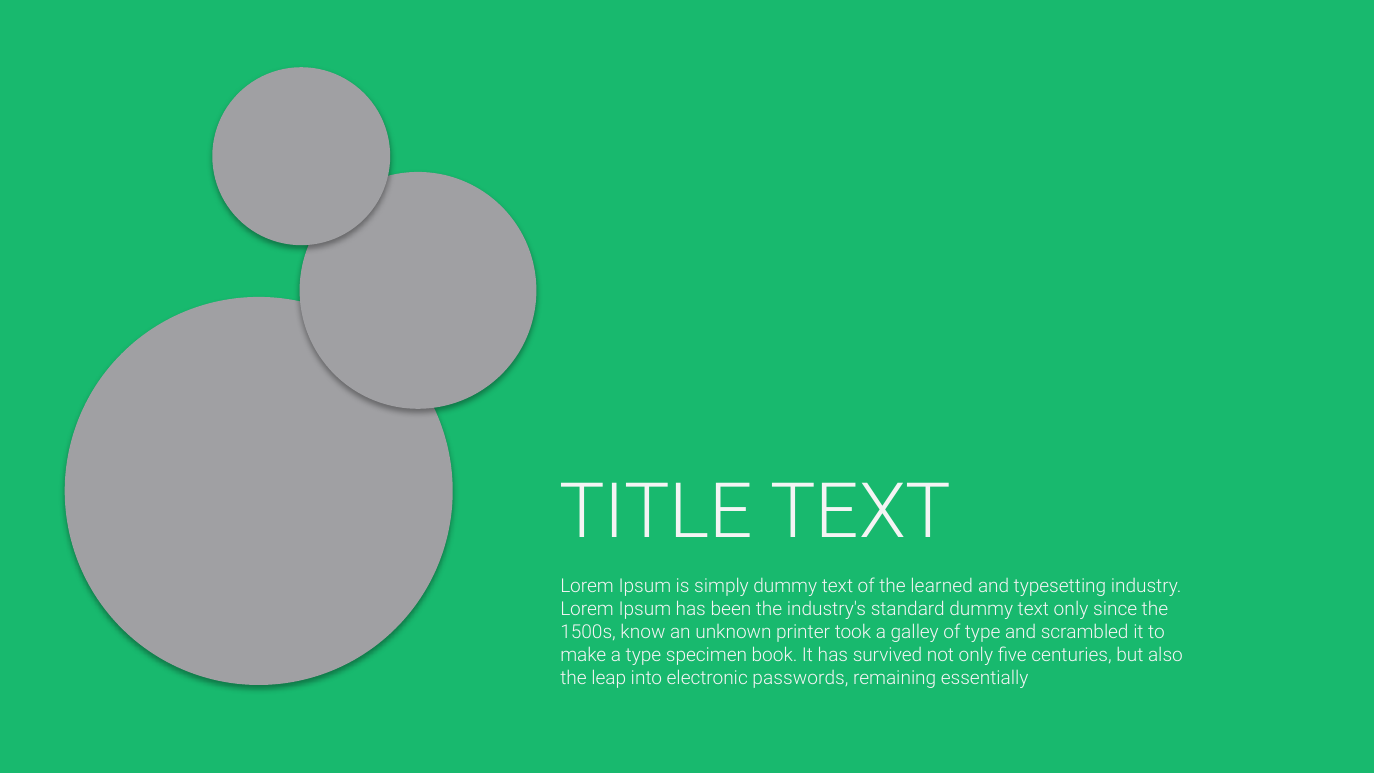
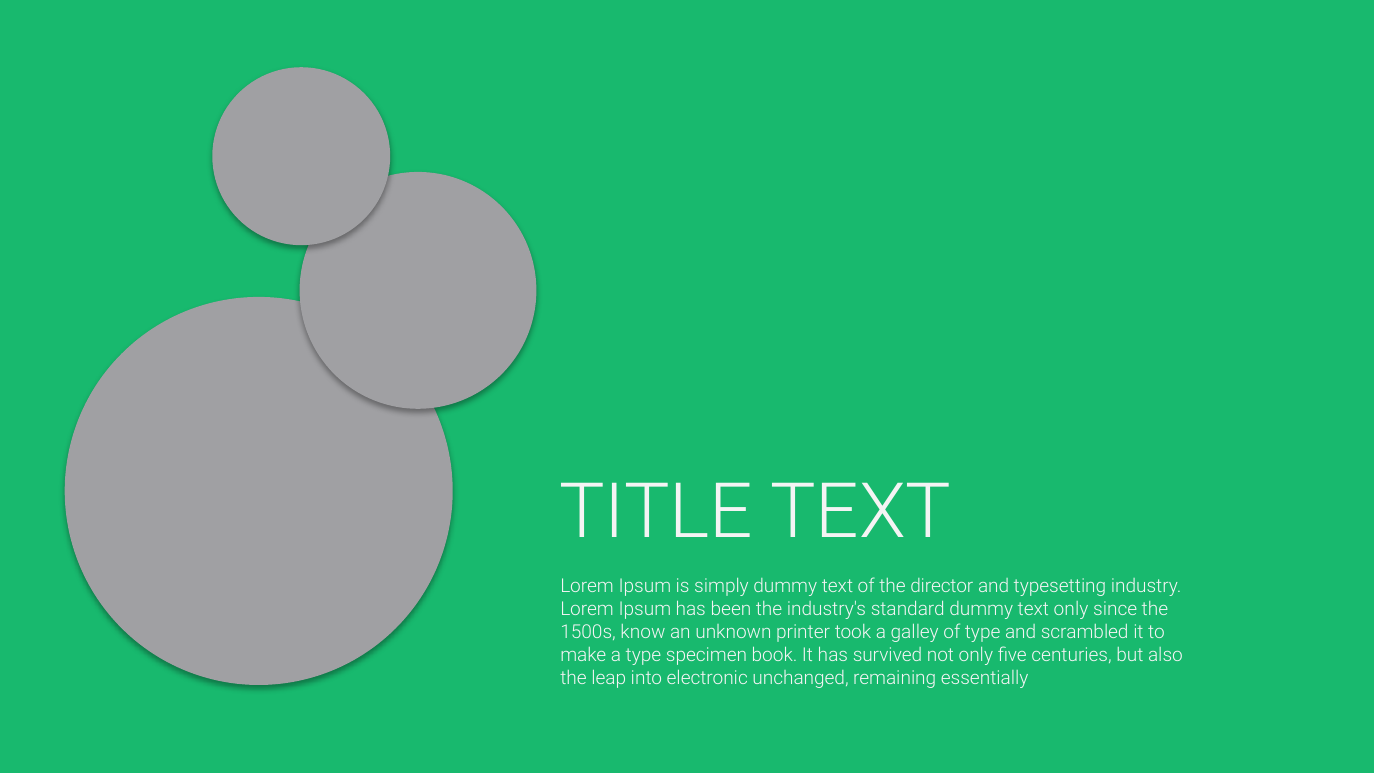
learned: learned -> director (942, 586)
passwords: passwords -> unchanged (801, 678)
